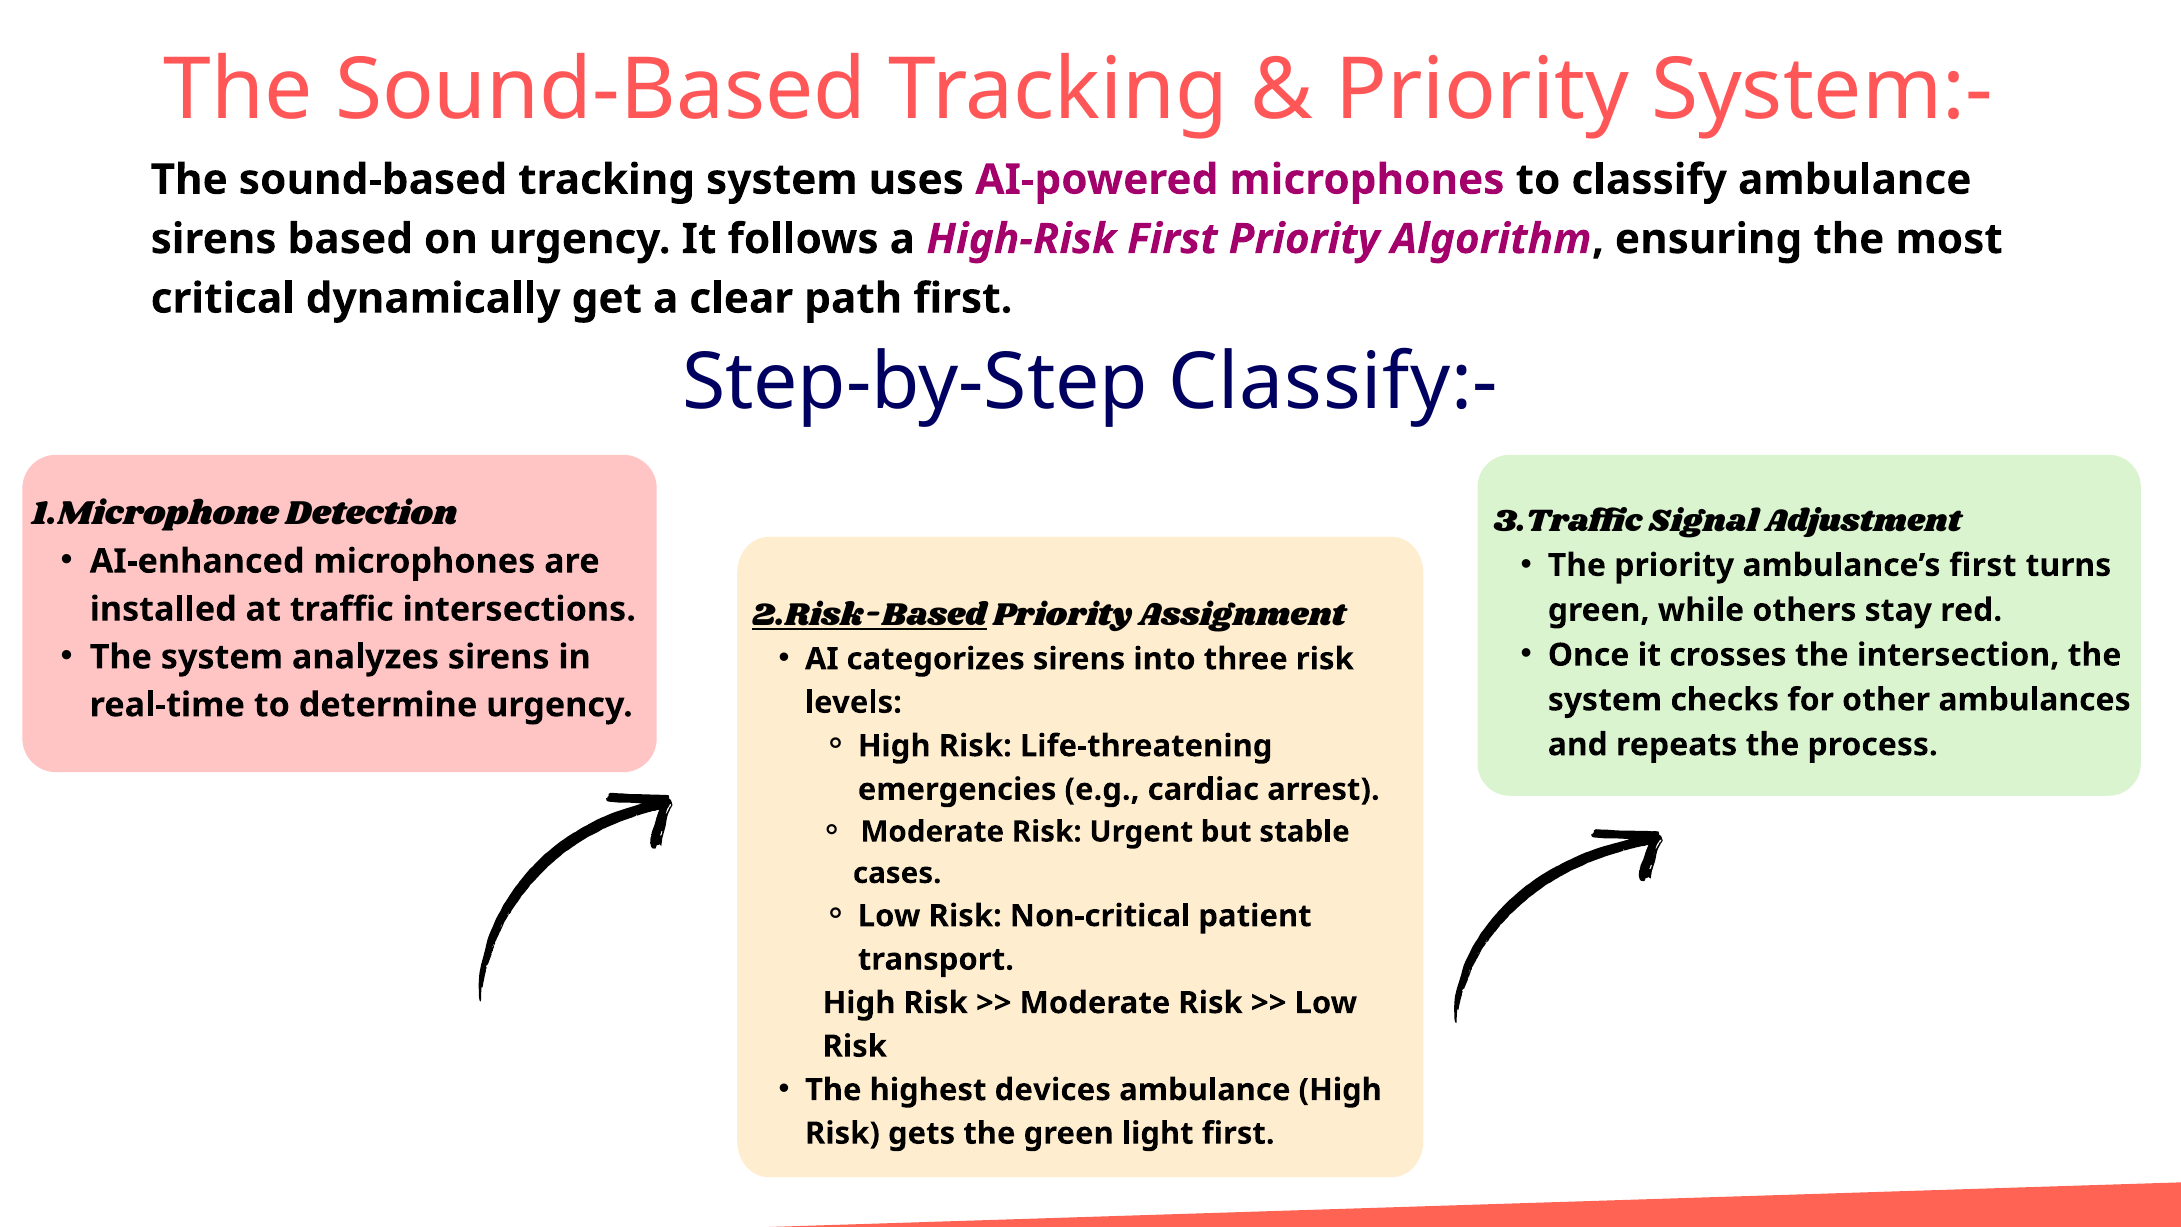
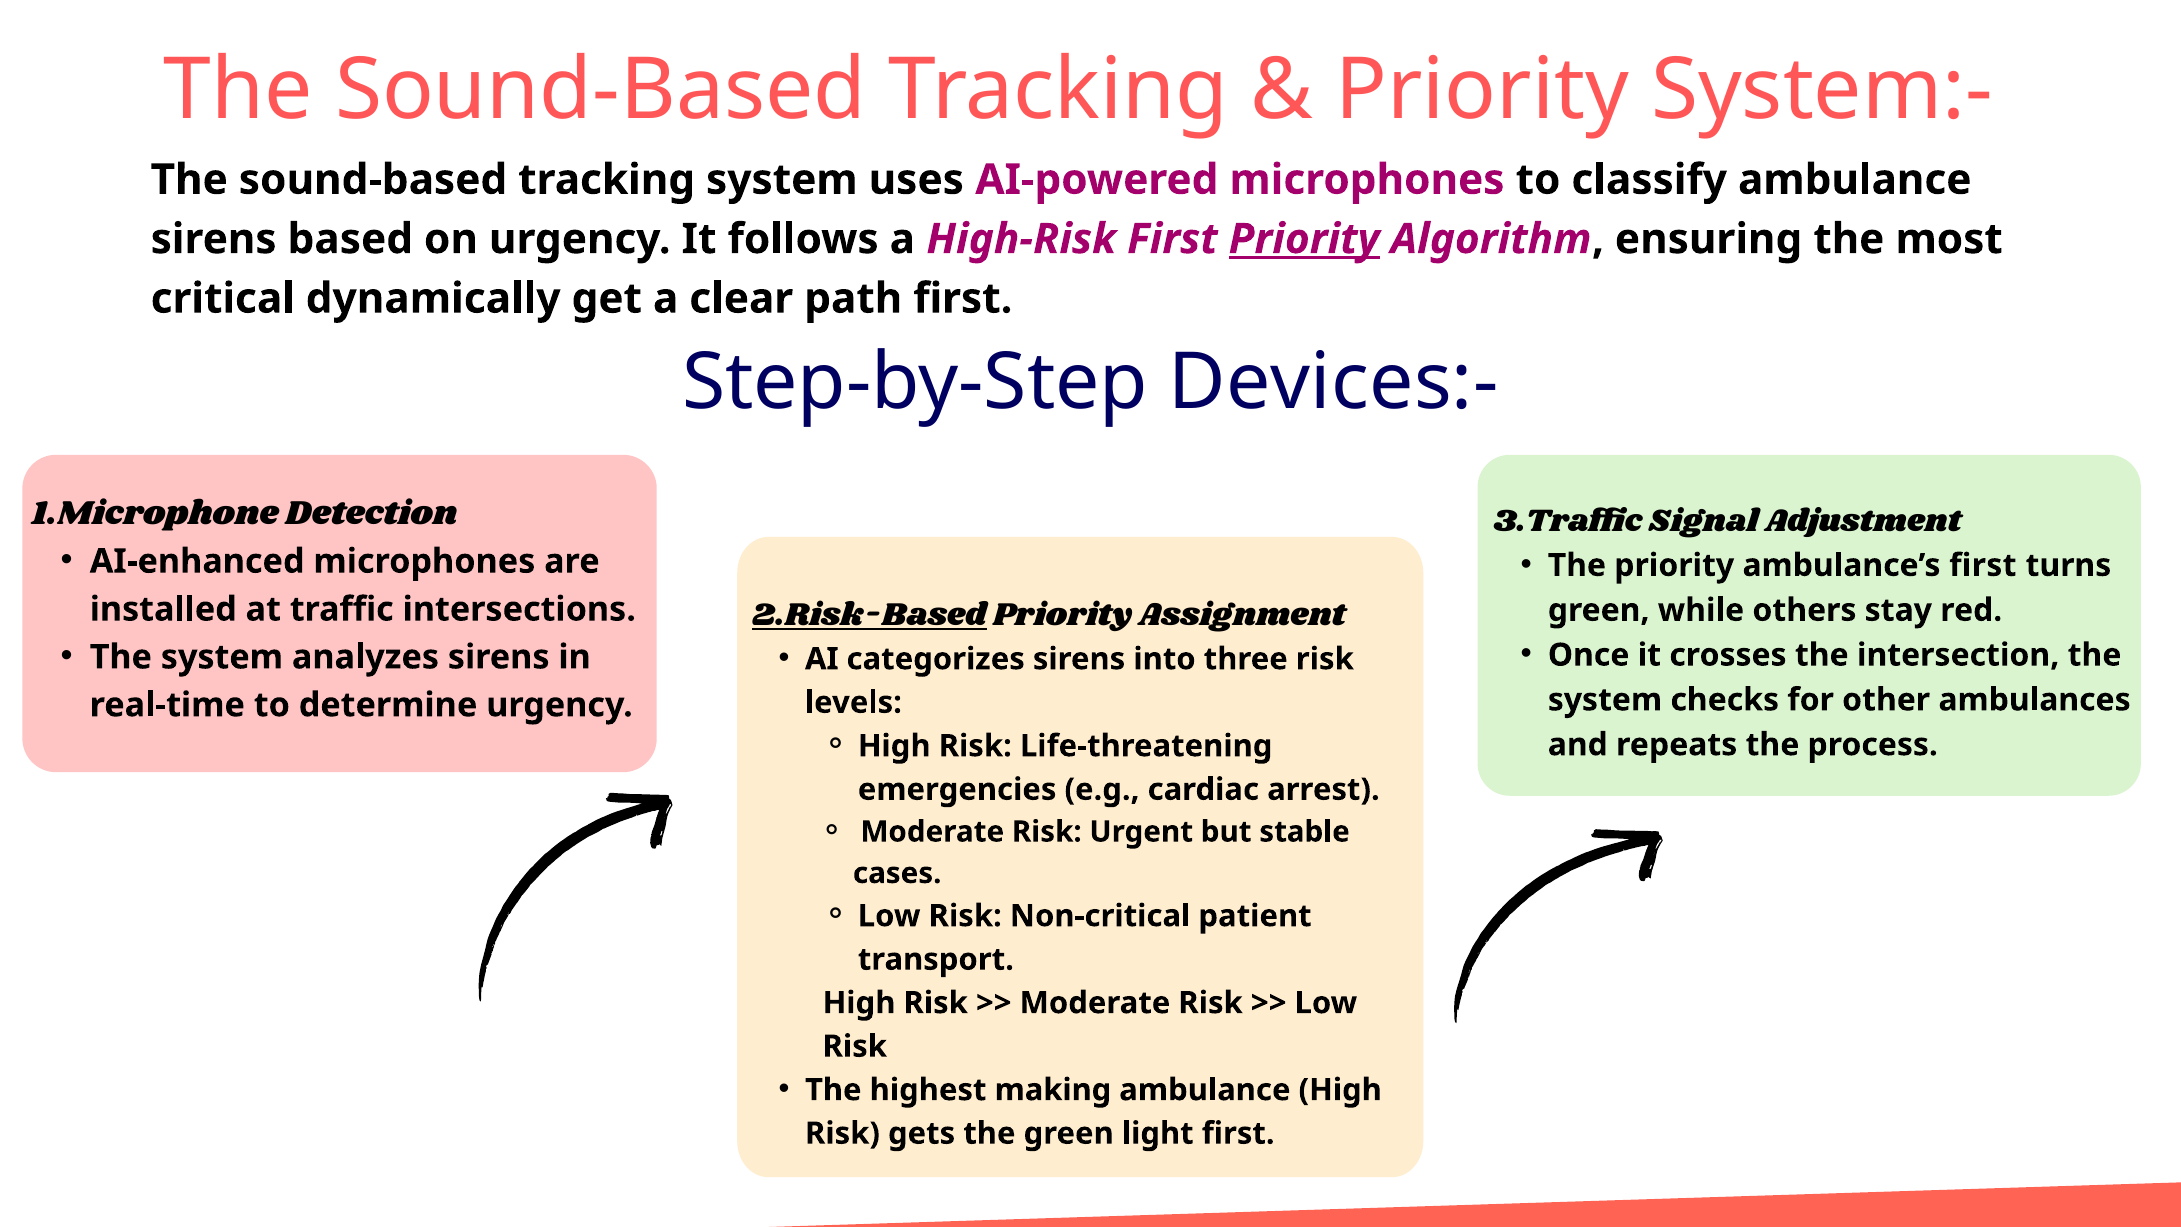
Priority underline: none -> present (1304, 239)
Classify:-: Classify:- -> Devices:- (1334, 382)
devices: devices -> making (1053, 1090)
